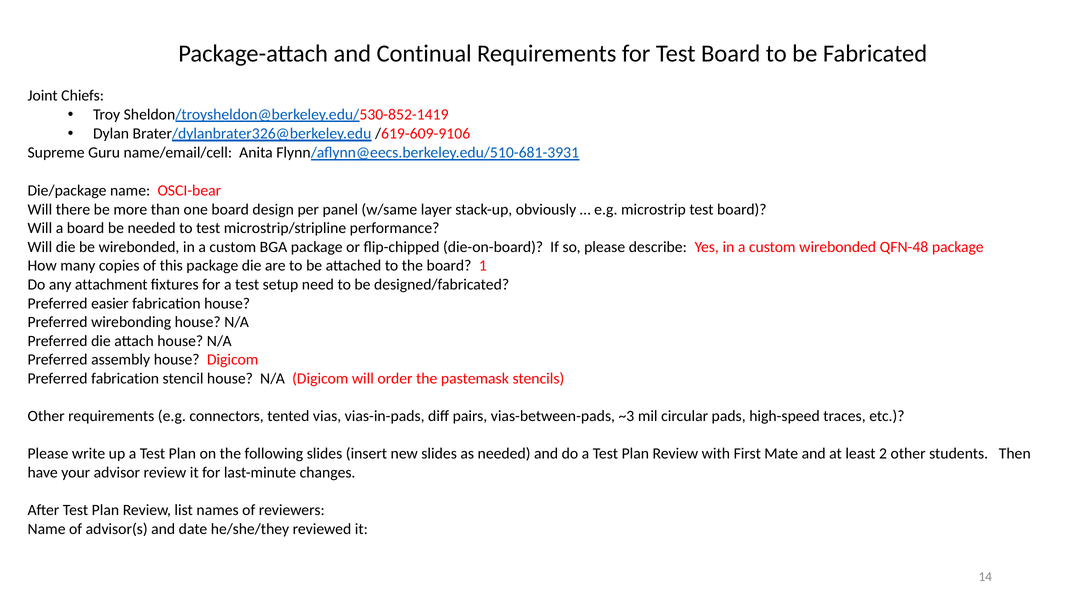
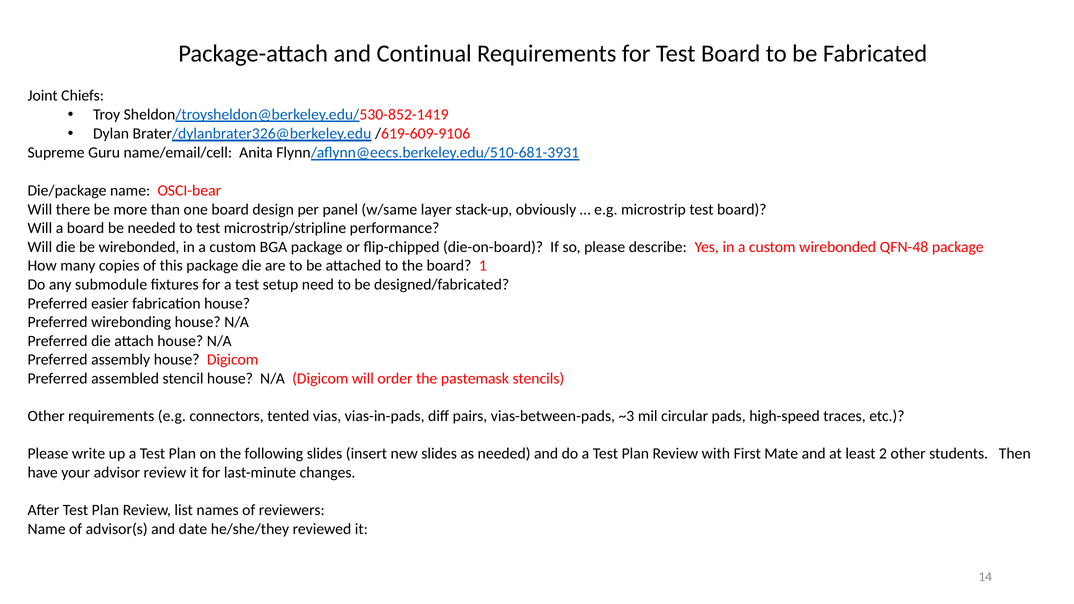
attachment: attachment -> submodule (111, 285)
Preferred fabrication: fabrication -> assembled (125, 379)
